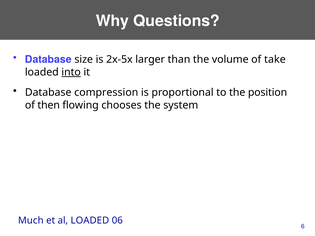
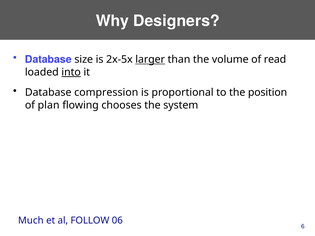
Questions: Questions -> Designers (176, 21)
larger underline: none -> present (150, 60)
take: take -> read (275, 60)
then: then -> plan (49, 105)
al LOADED: LOADED -> FOLLOW (90, 221)
